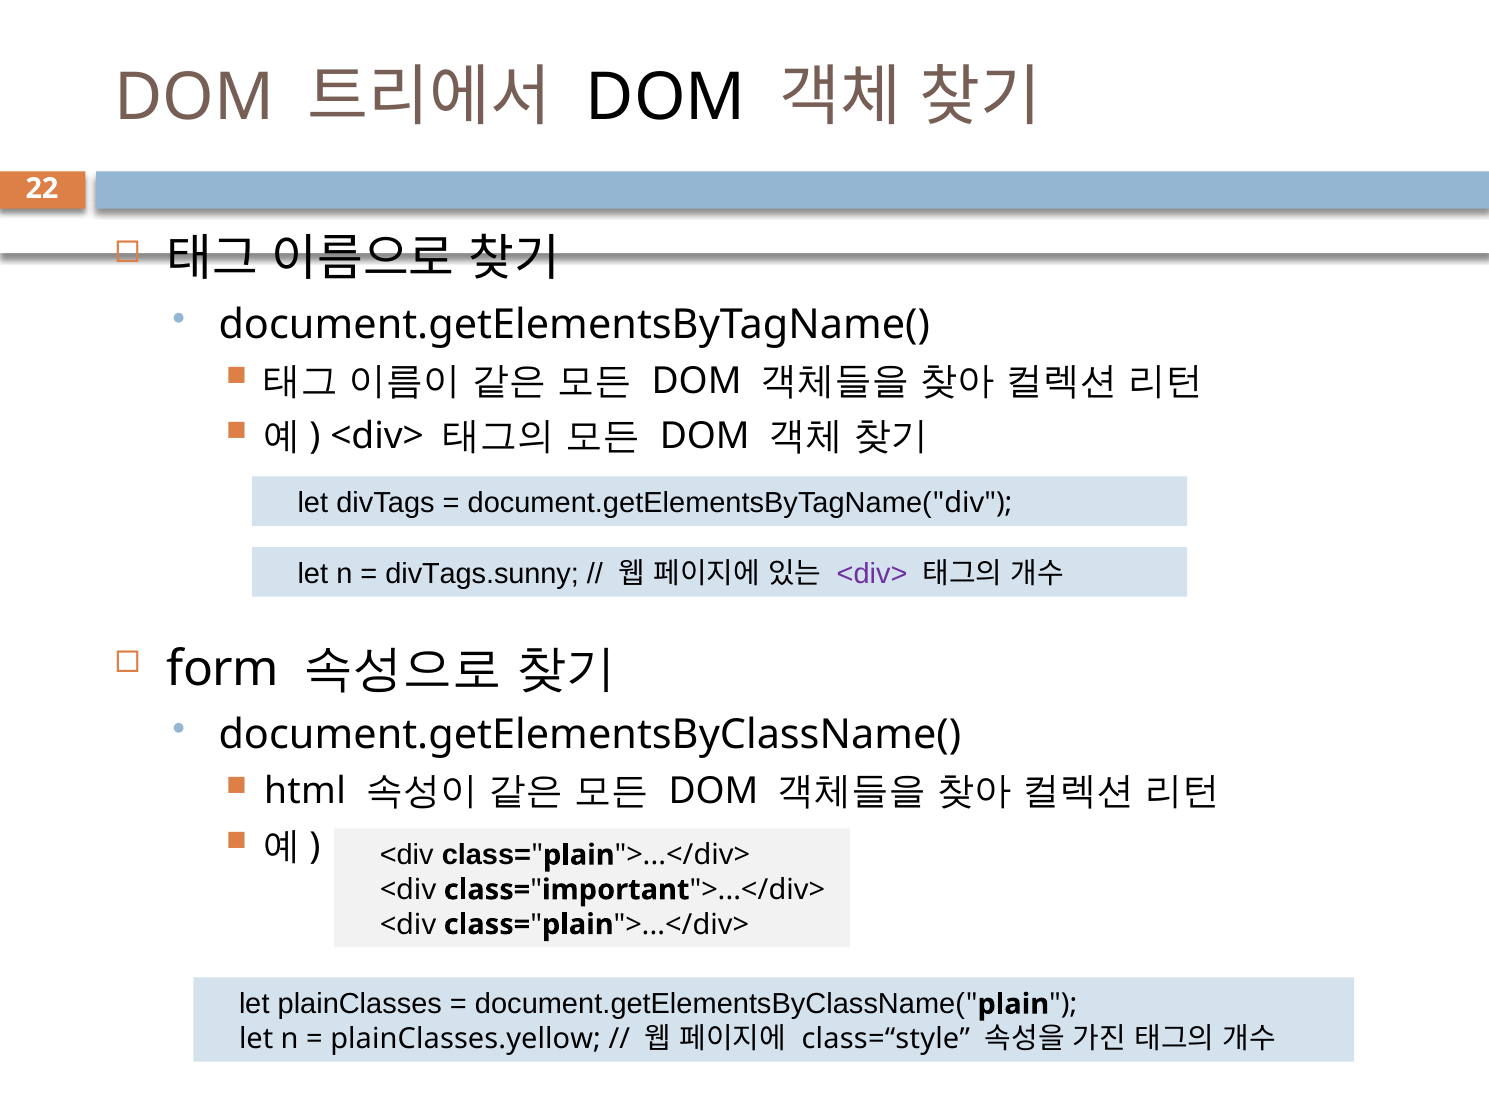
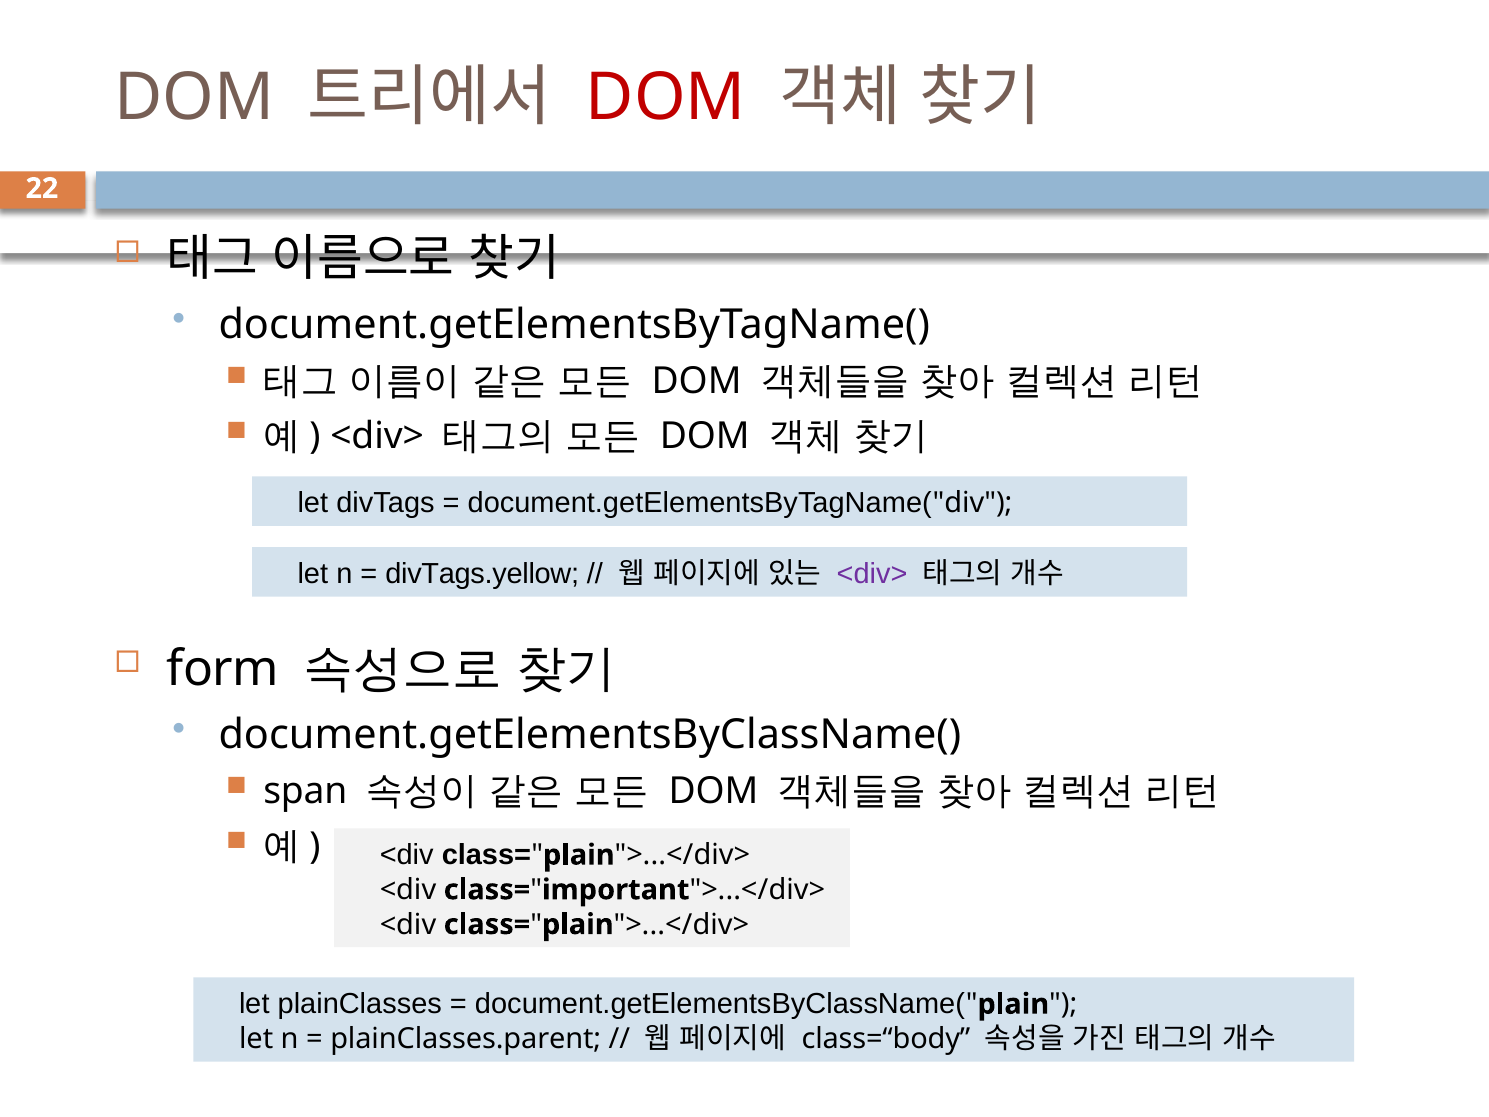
DOM colour: black -> red (666, 97)
divTags.sunny: divTags.sunny -> divTags.yellow (482, 574)
html: html -> span (305, 791)
plainClasses.yellow: plainClasses.yellow -> plainClasses.parent (466, 1039)
class=“style: class=“style -> class=“body (886, 1039)
